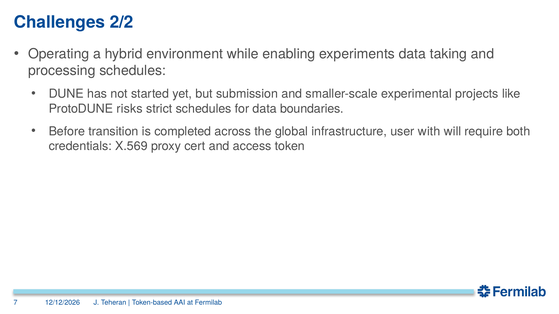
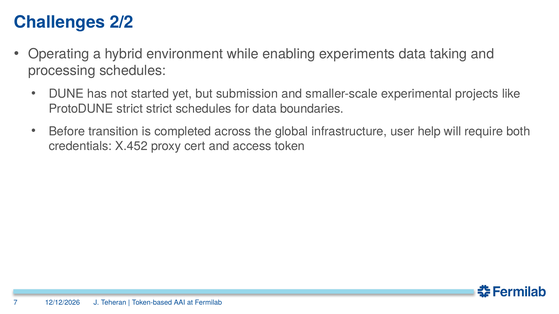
ProtoDUNE risks: risks -> strict (130, 109)
with: with -> help (429, 131)
X.569: X.569 -> X.452 (131, 146)
